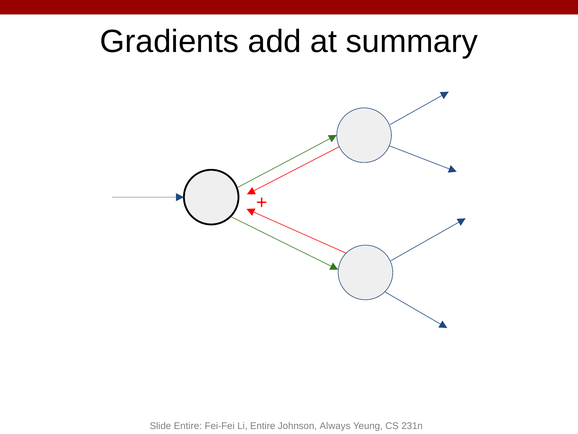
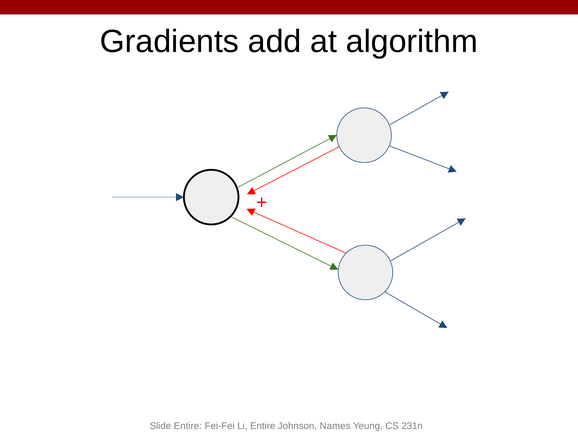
summary: summary -> algorithm (412, 42)
Always: Always -> Names (335, 425)
